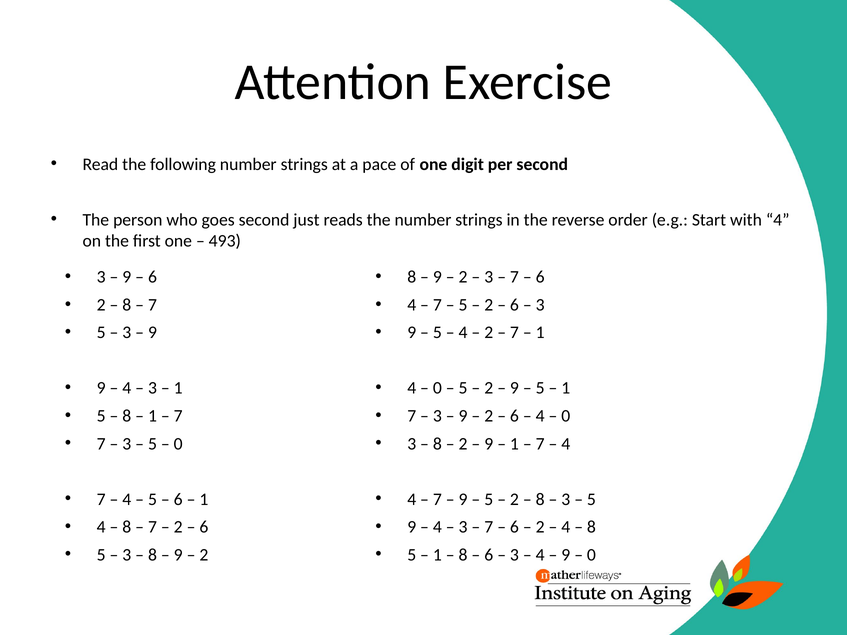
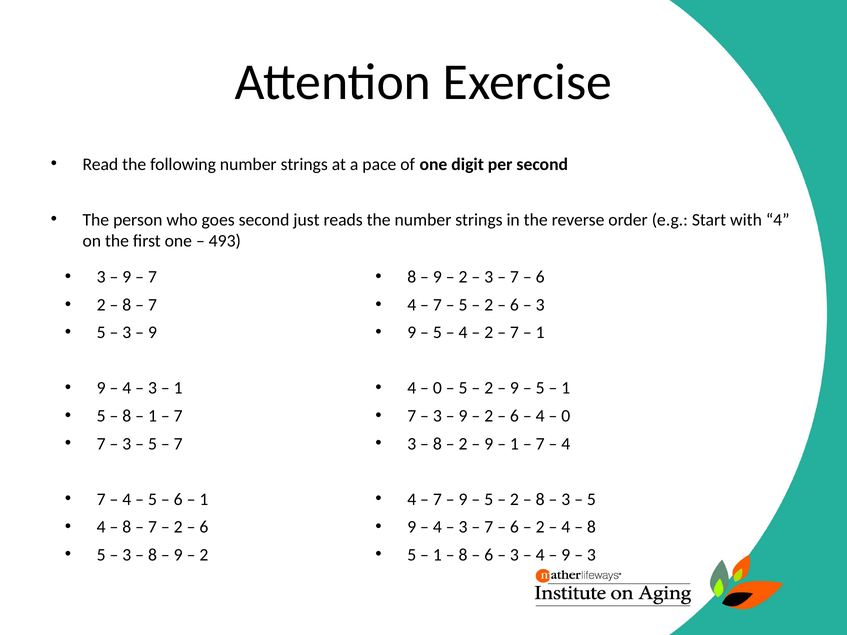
6: 6 -> 7 (153, 277)
0: 0 -> 7 (178, 444)
0: 0 -> 3 (591, 555)
